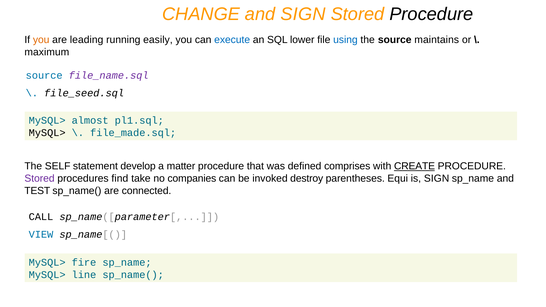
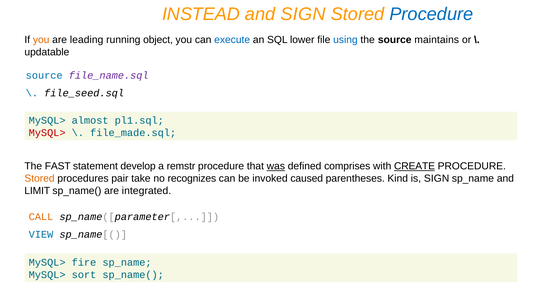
CHANGE: CHANGE -> INSTEAD (201, 14)
Procedure colour: black -> blue (431, 14)
easily: easily -> object (158, 40)
maximum: maximum -> updatable (47, 52)
MySQL> colour: black -> red (47, 133)
SELF: SELF -> FAST (58, 166)
matter: matter -> remstr (181, 166)
was underline: none -> present (276, 166)
Stored colour: purple -> orange (40, 179)
find: find -> pair (120, 179)
companies: companies -> recognizes (192, 179)
destroy: destroy -> caused (307, 179)
Equi: Equi -> Kind (398, 179)
TEST: TEST -> LIMIT (37, 191)
connected: connected -> integrated (146, 191)
CALL colour: black -> orange (41, 217)
line: line -> sort (84, 275)
